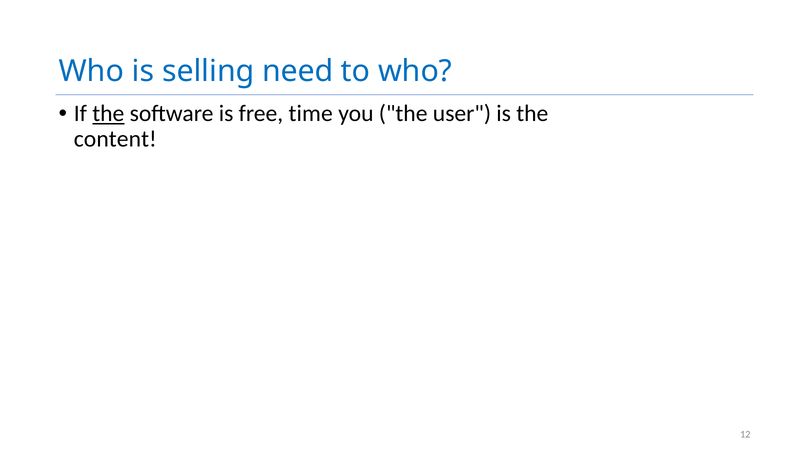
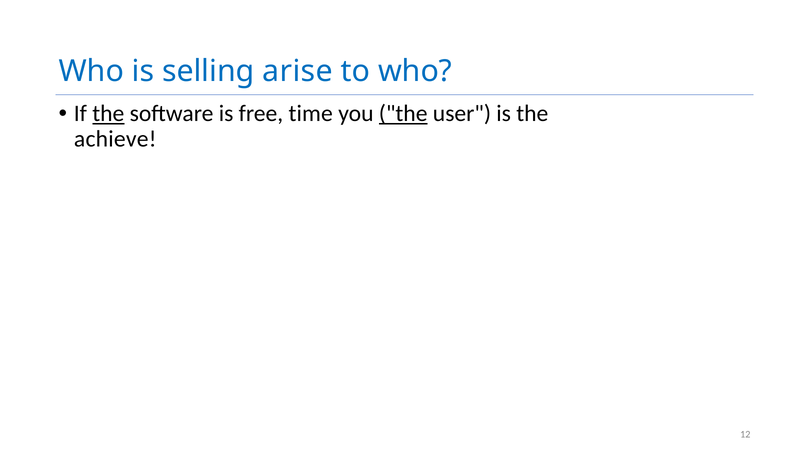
need: need -> arise (298, 71)
the underline: none -> present (403, 114)
content: content -> achieve (115, 139)
